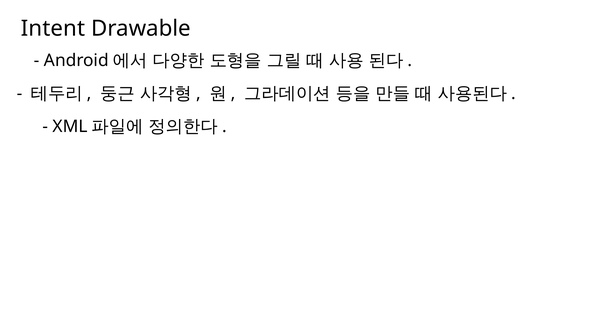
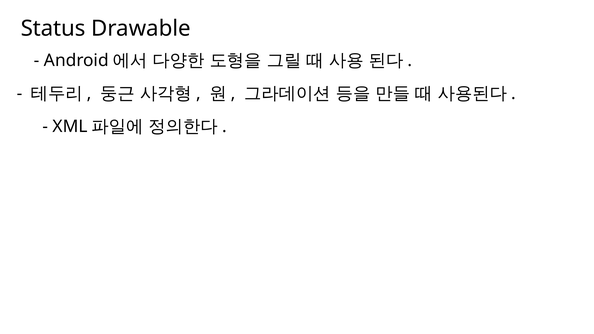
Intent: Intent -> Status (53, 29)
